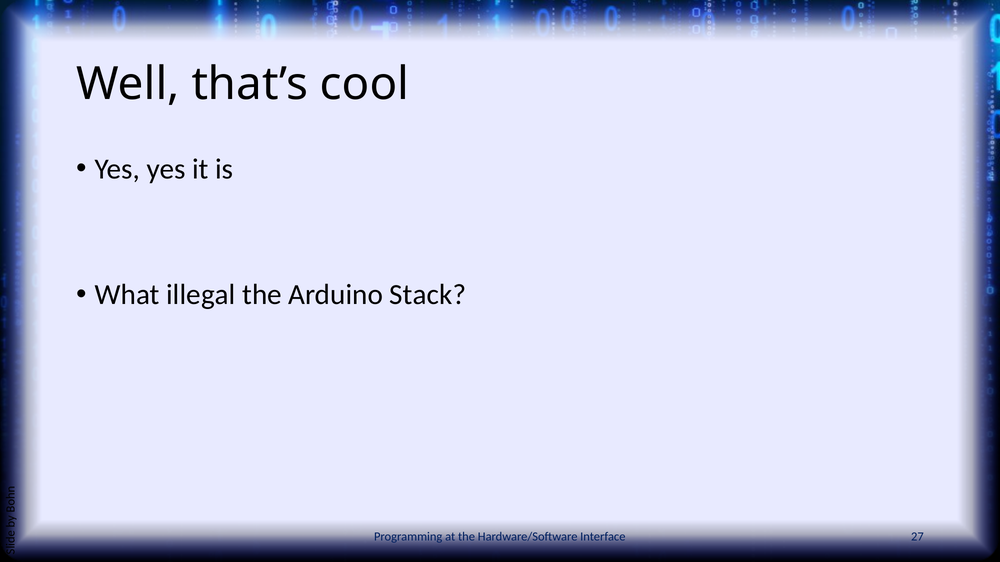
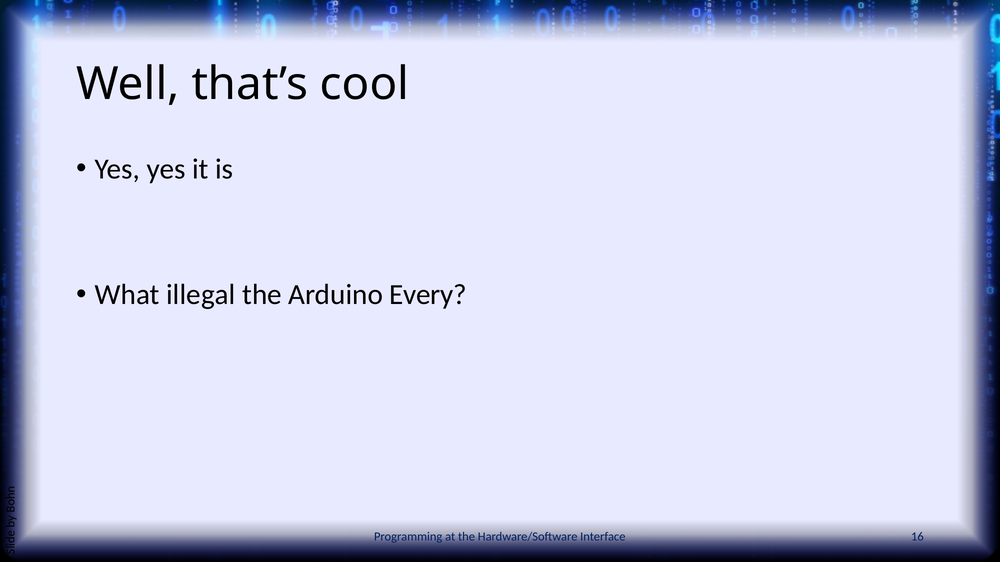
Stack: Stack -> Every (428, 295)
27: 27 -> 16 (917, 537)
